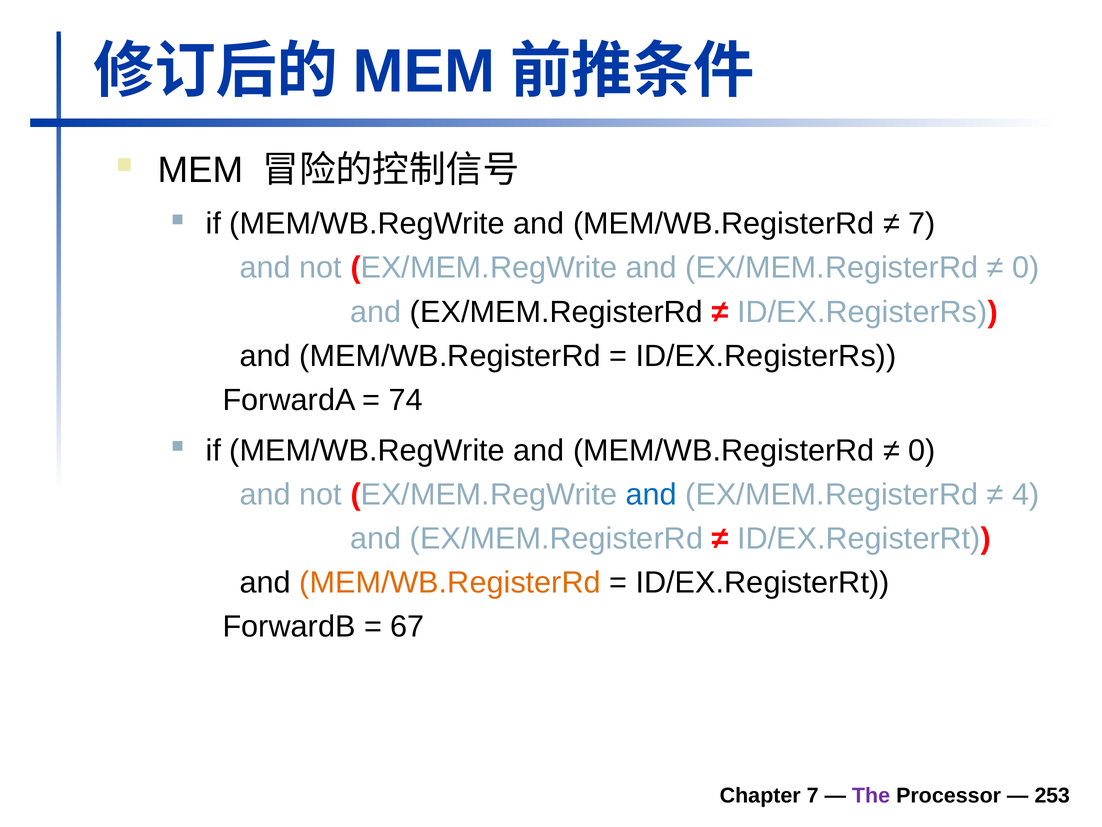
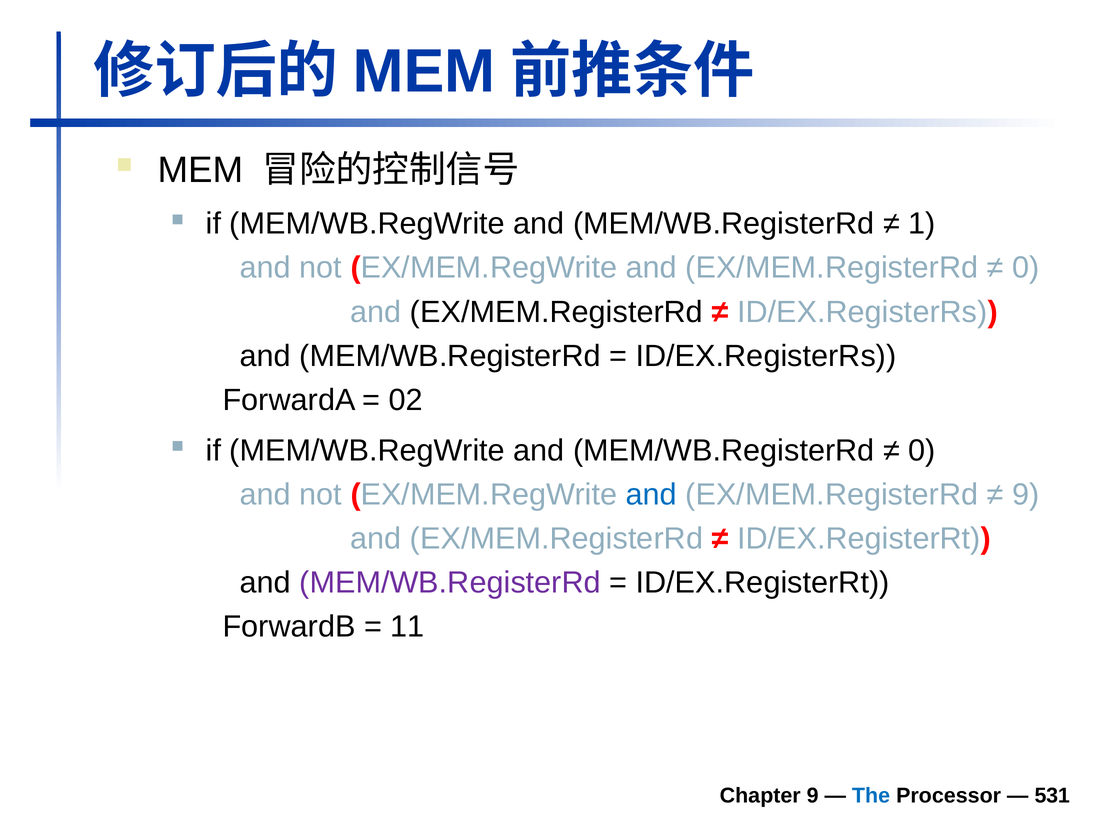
7: 7 -> 1 (922, 224)
74: 74 -> 02 (406, 400)
4: 4 -> 9 (1026, 494)
MEM/WB.RegisterRd colour: orange -> purple (450, 582)
67: 67 -> 11 (407, 626)
Chapter 7: 7 -> 9 (813, 795)
The colour: purple -> blue (871, 795)
253: 253 -> 531 (1052, 795)
